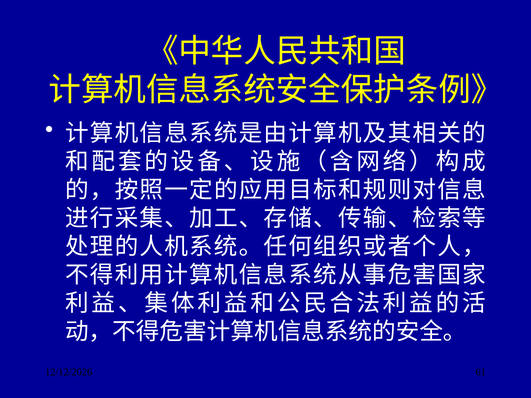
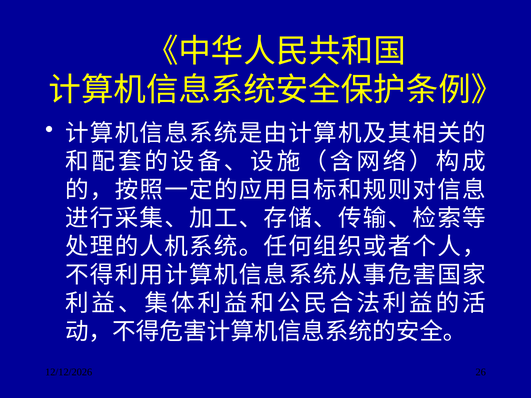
61: 61 -> 26 (481, 372)
